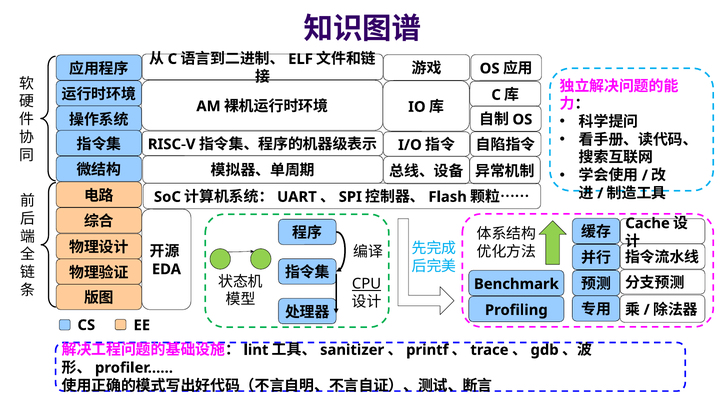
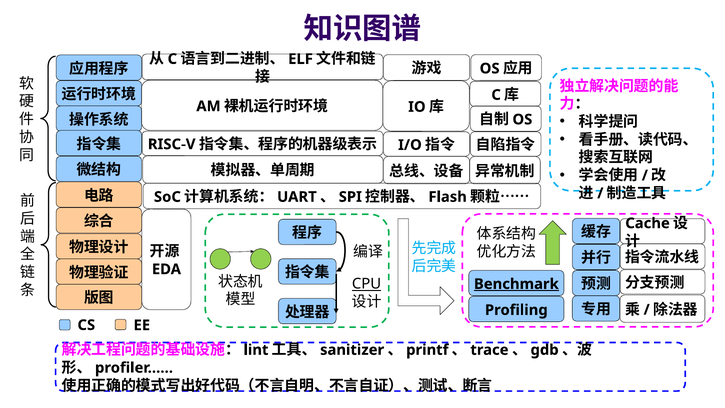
Benchmark underline: none -> present (516, 284)
